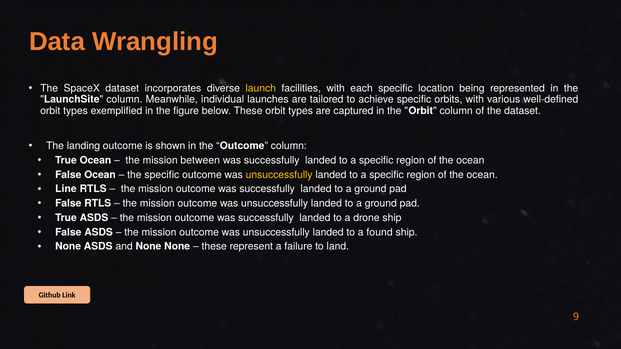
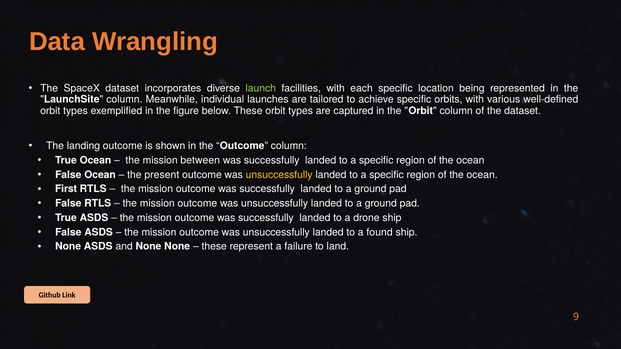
launch colour: yellow -> light green (261, 88)
the specific: specific -> present (162, 175)
Line: Line -> First (66, 189)
